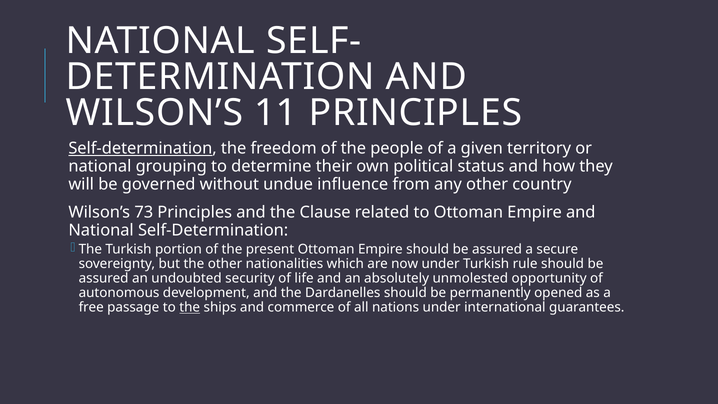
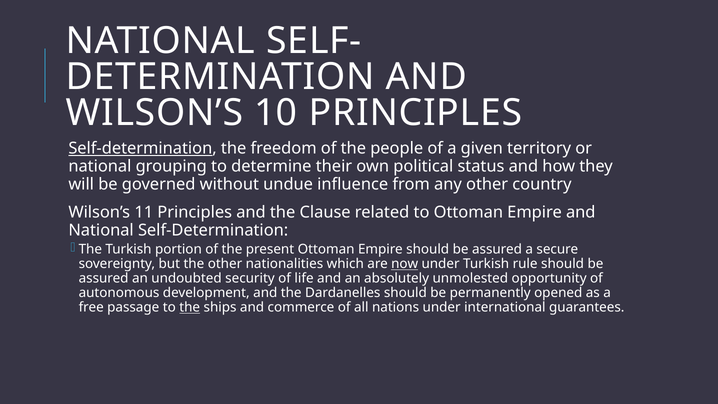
11: 11 -> 10 (276, 113)
73: 73 -> 11 (144, 212)
now underline: none -> present (405, 264)
